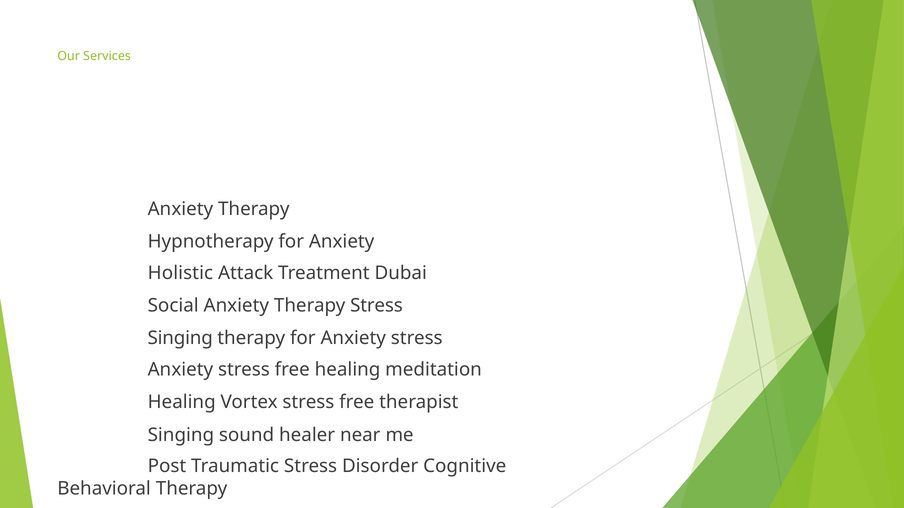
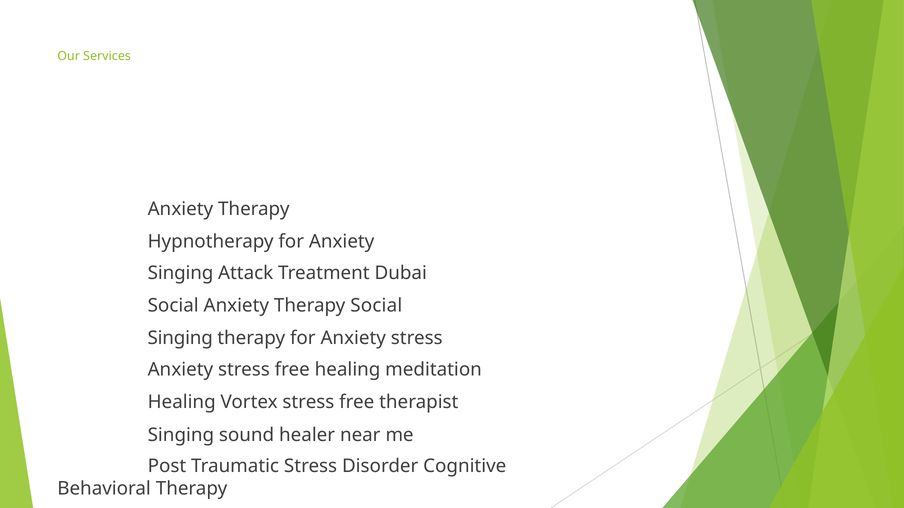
Holistic: Holistic -> Singing (181, 273)
Therapy Stress: Stress -> Social (376, 306)
